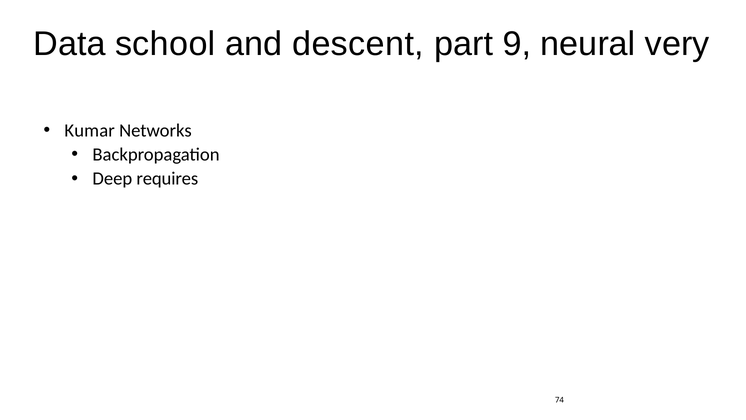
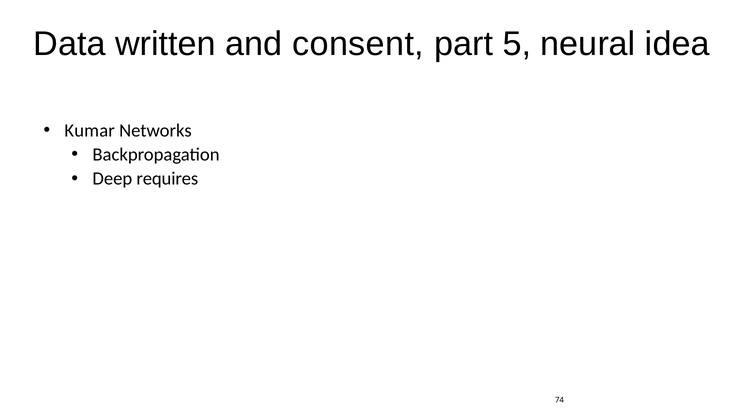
school: school -> written (165, 44)
descent: descent -> consent (358, 44)
9: 9 -> 5 (517, 44)
very: very -> idea (677, 44)
